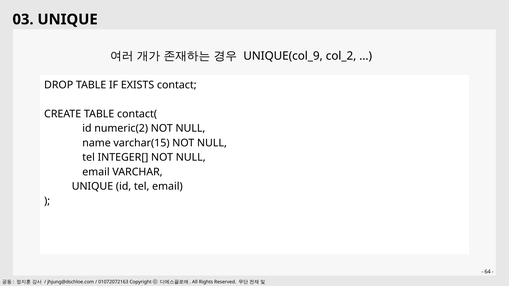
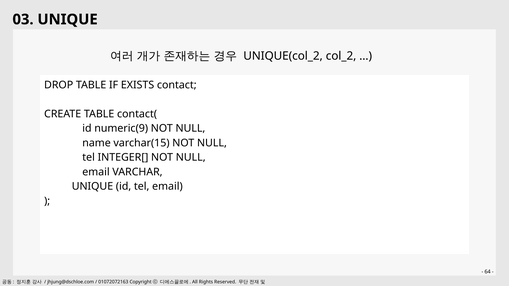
UNIQUE(col_9: UNIQUE(col_9 -> UNIQUE(col_2 (283, 56)
numeric(2: numeric(2 -> numeric(9 (121, 129)
